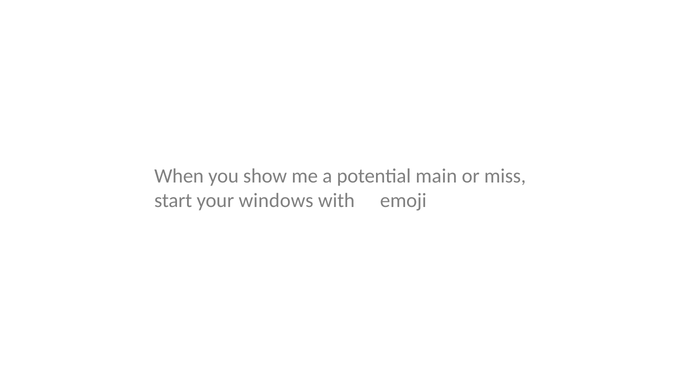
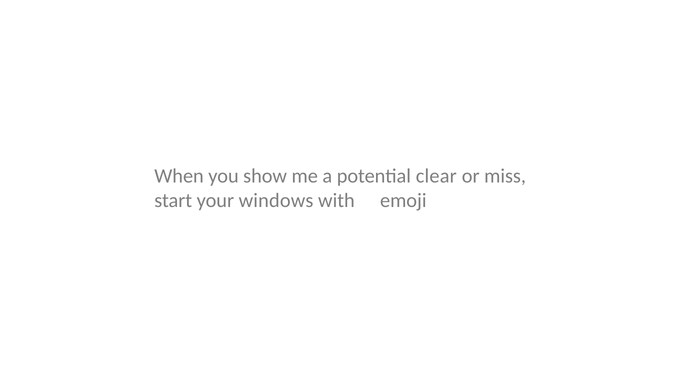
main: main -> clear (436, 176)
